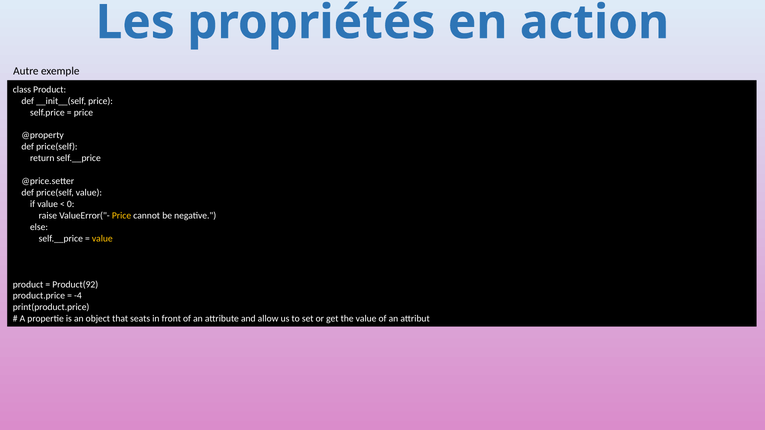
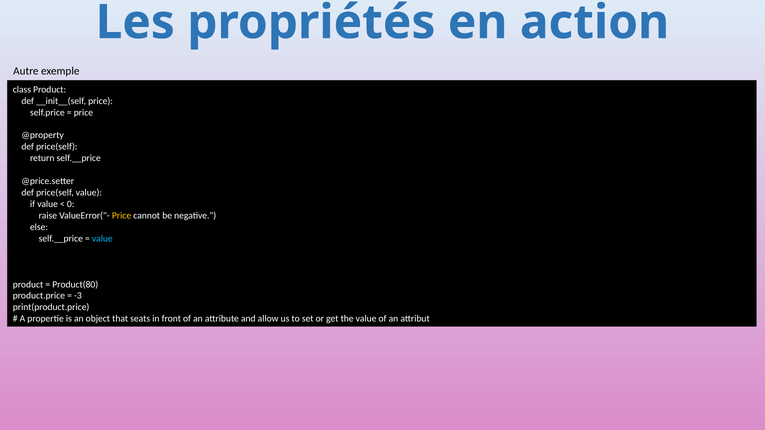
value colour: yellow -> light blue (102, 239)
Product(92: Product(92 -> Product(80 (75, 285)
-4: -4 -> -3 (78, 296)
